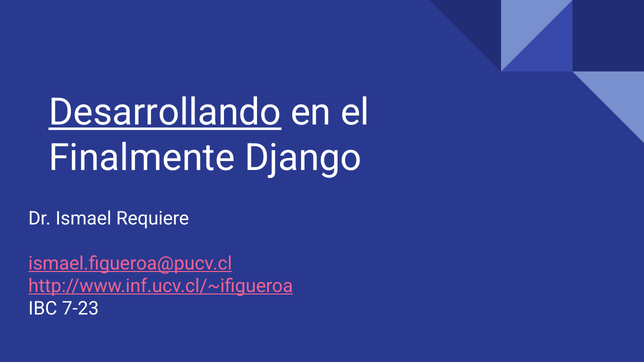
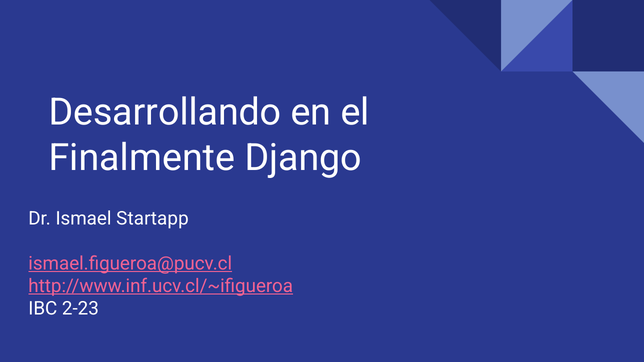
Desarrollando underline: present -> none (165, 113)
Requiere: Requiere -> Startapp (152, 219)
7-23: 7-23 -> 2-23 (80, 309)
